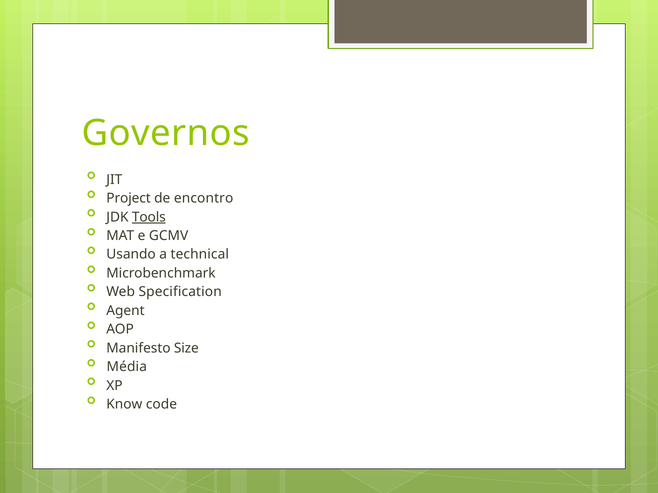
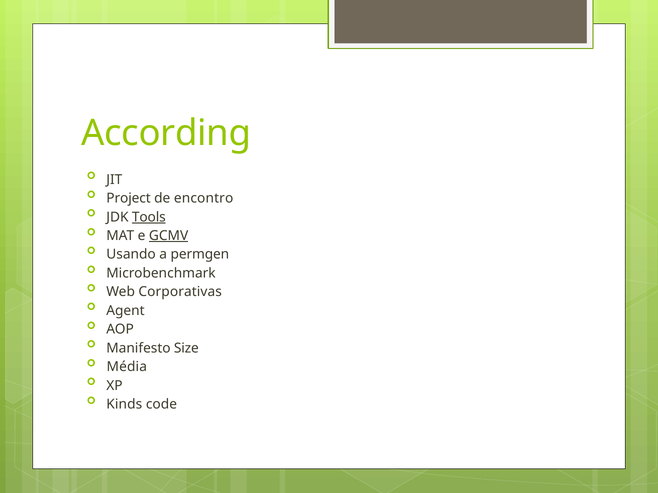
Governos: Governos -> According (166, 134)
GCMV underline: none -> present (169, 236)
technical: technical -> permgen (200, 255)
Specification: Specification -> Corporativas (180, 292)
Know: Know -> Kinds (124, 405)
